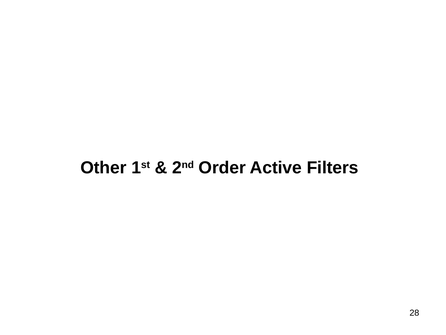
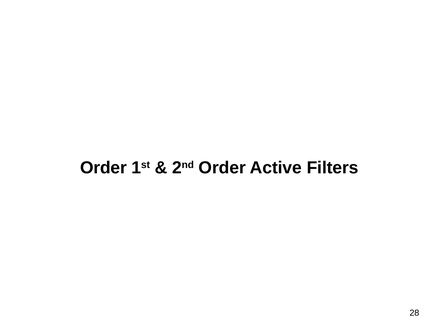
Other: Other -> Order (104, 167)
